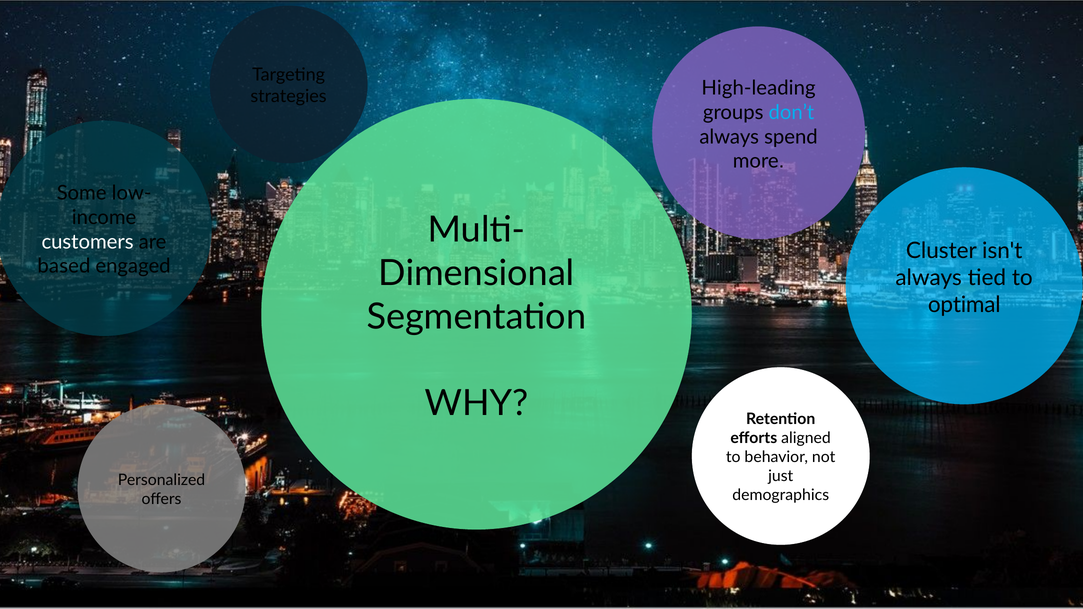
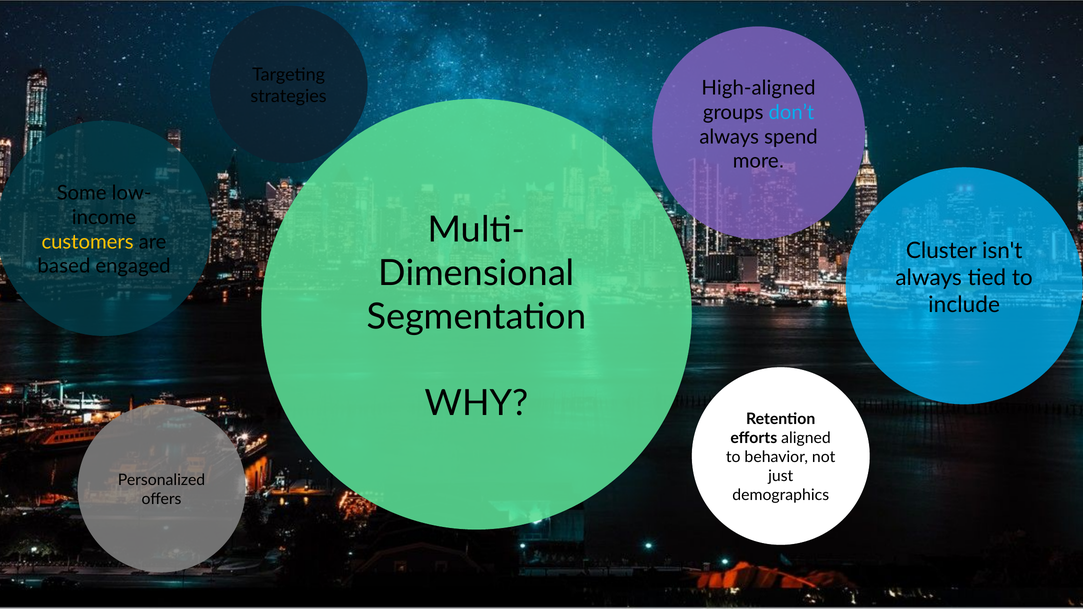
High-leading: High-leading -> High-aligned (759, 88)
customers colour: white -> yellow (88, 242)
optimal: optimal -> include (964, 305)
